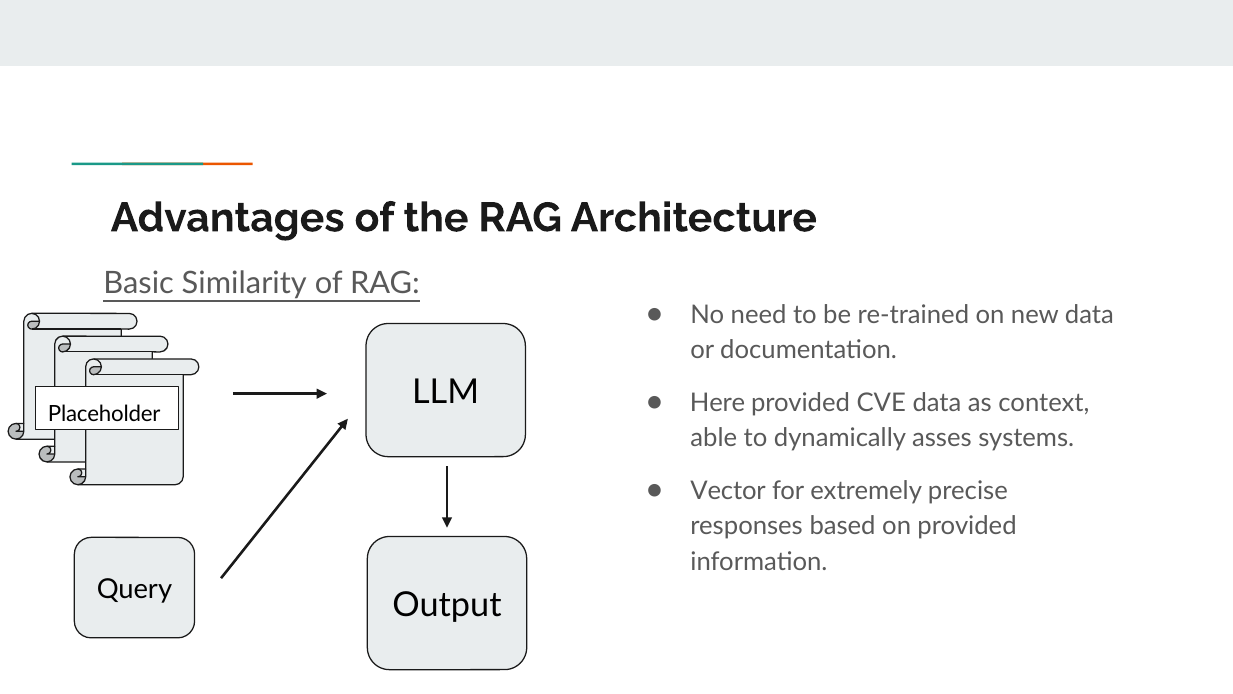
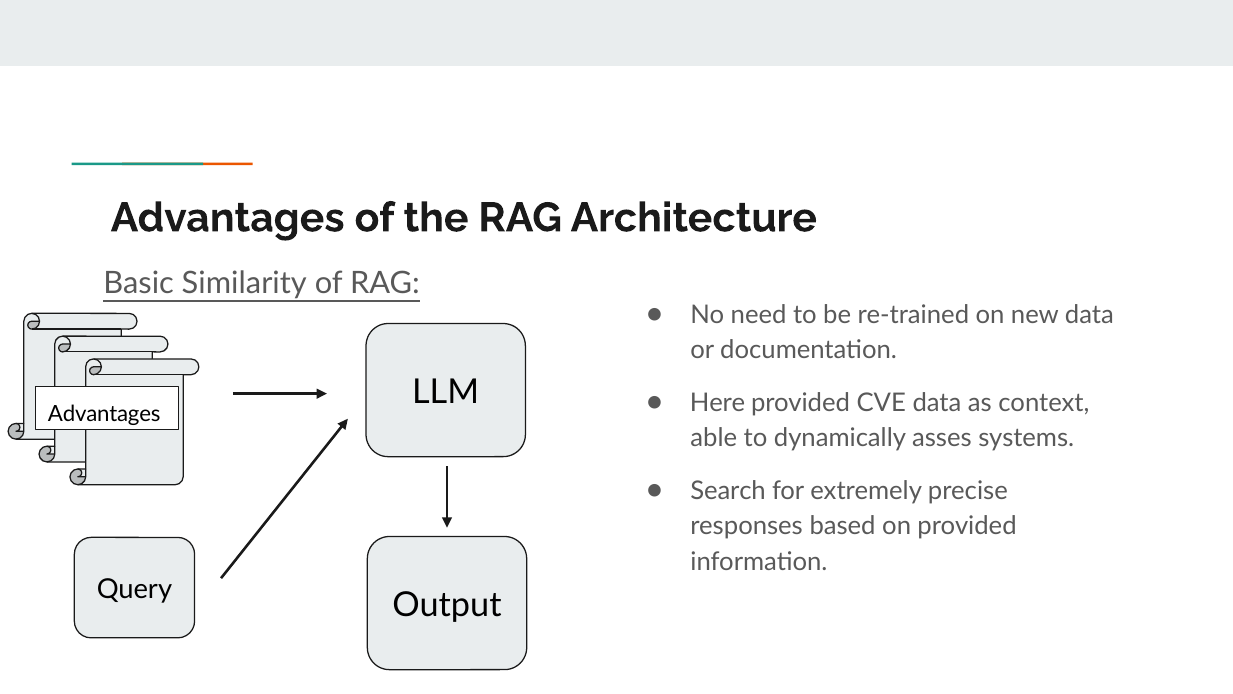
Placeholder: Placeholder -> Advantages (104, 414)
Vector: Vector -> Search (728, 491)
